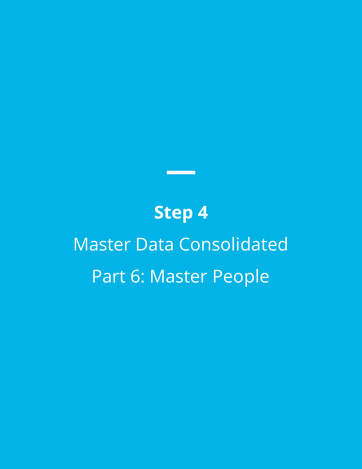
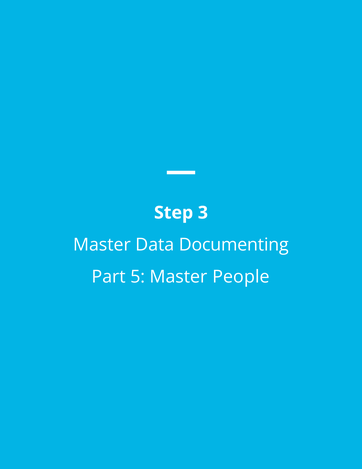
4: 4 -> 3 (203, 212)
Consolidated: Consolidated -> Documenting (234, 244)
6: 6 -> 5 (138, 276)
